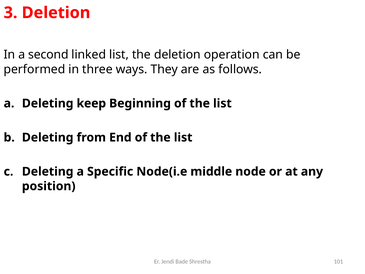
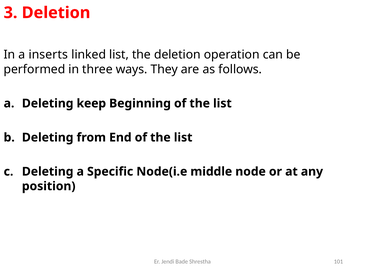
second: second -> inserts (48, 55)
